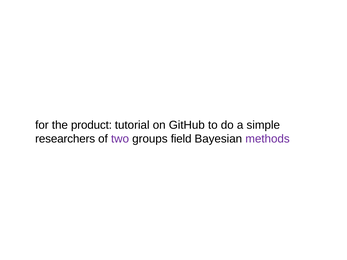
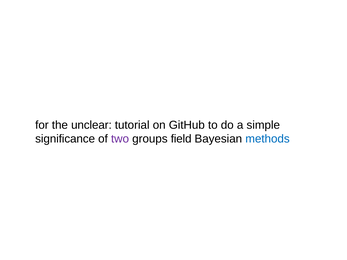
product: product -> unclear (91, 125)
researchers: researchers -> significance (65, 139)
methods colour: purple -> blue (268, 139)
